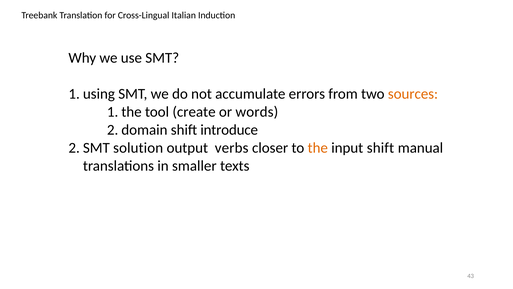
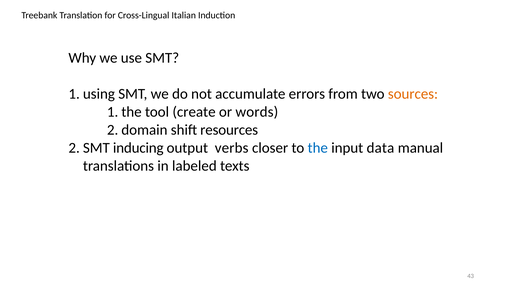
introduce: introduce -> resources (229, 130)
solution: solution -> inducing (138, 148)
the colour: orange -> blue (318, 148)
input shift: shift -> data (380, 148)
smaller: smaller -> labeled (194, 166)
